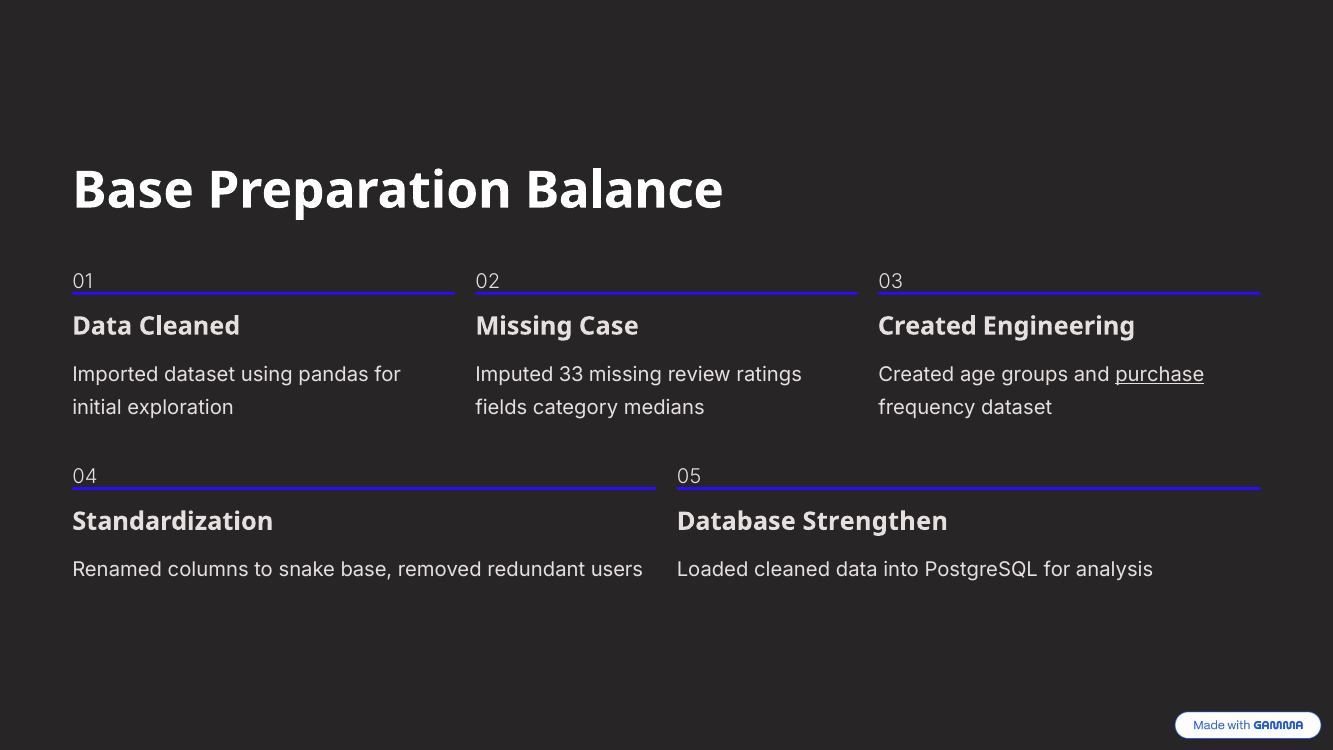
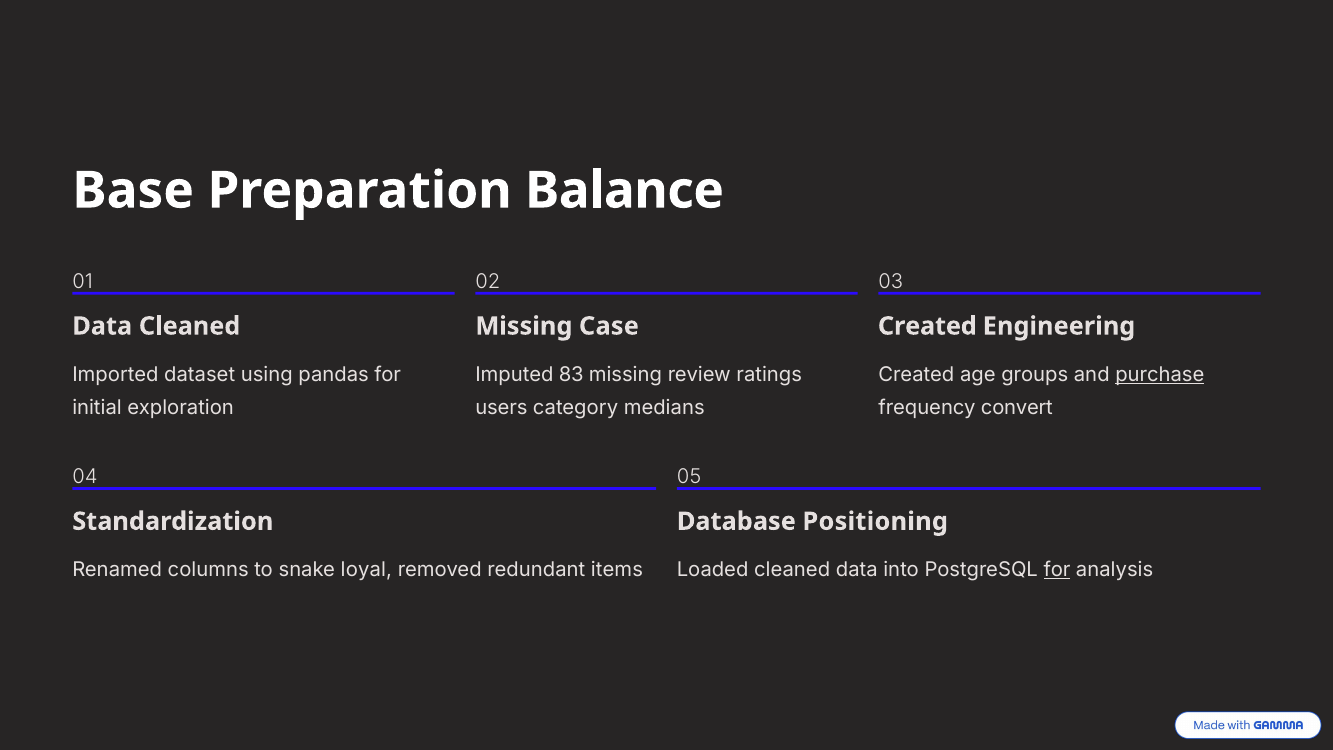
33: 33 -> 83 (571, 375)
fields: fields -> users (501, 408)
frequency dataset: dataset -> convert (1017, 408)
Strengthen: Strengthen -> Positioning (875, 521)
snake base: base -> loyal (366, 570)
users: users -> items (617, 570)
for underline: none -> present (1057, 570)
